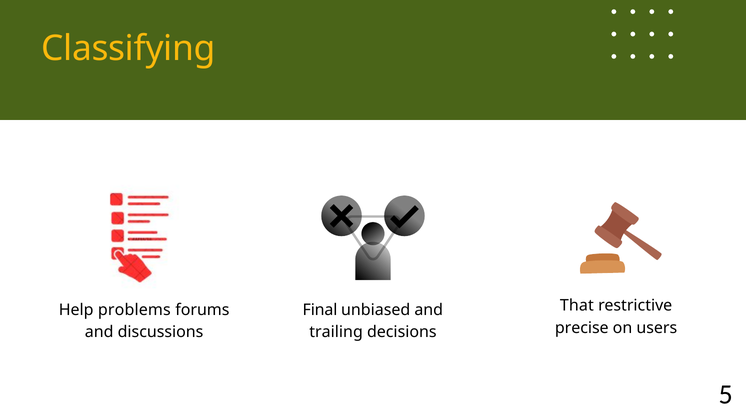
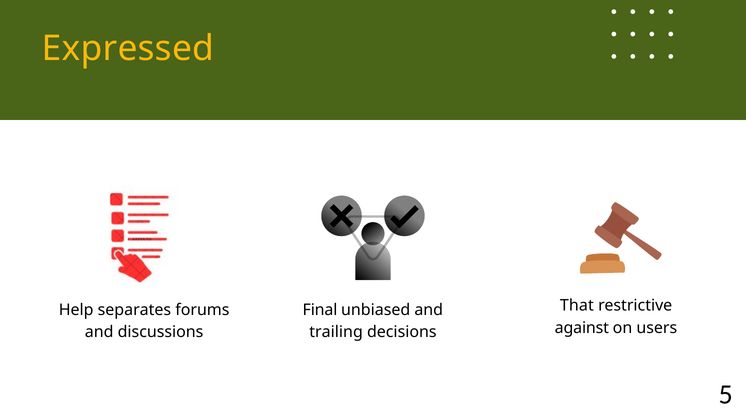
Classifying: Classifying -> Expressed (128, 49)
problems: problems -> separates (134, 309)
precise: precise -> against (582, 328)
